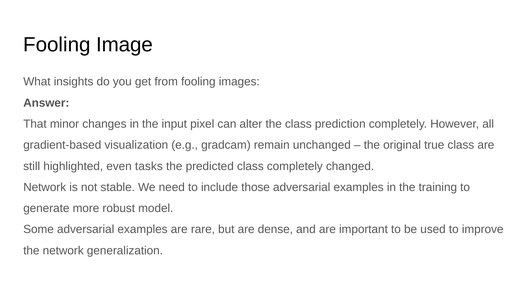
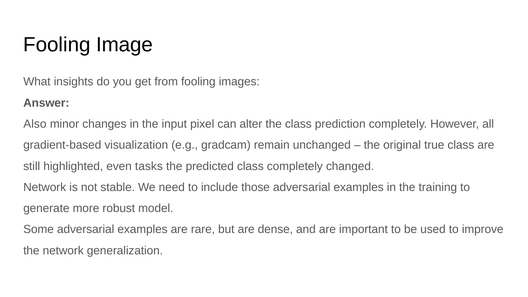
That: That -> Also (35, 124)
